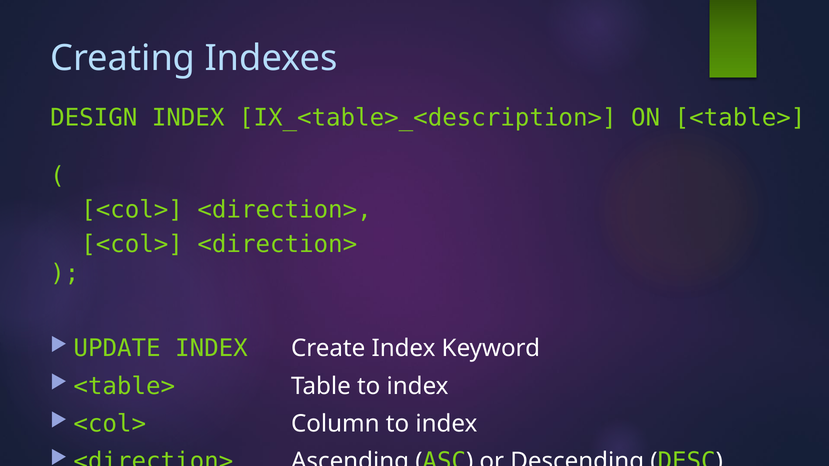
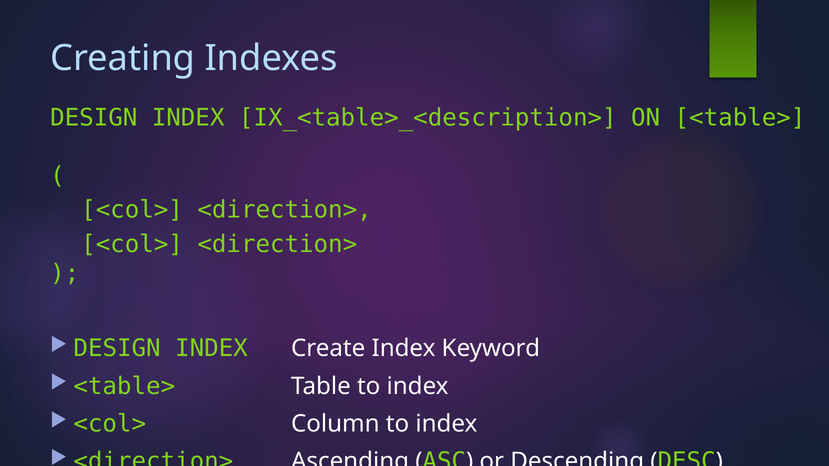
UPDATE: UPDATE -> DESIGN (117, 349)
